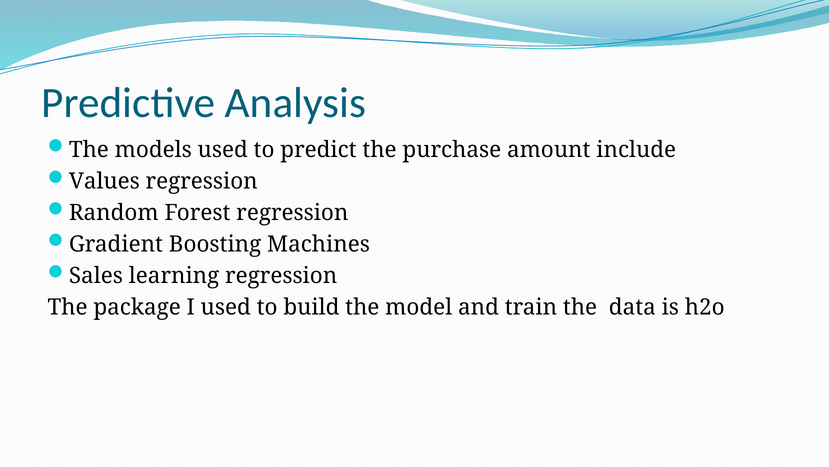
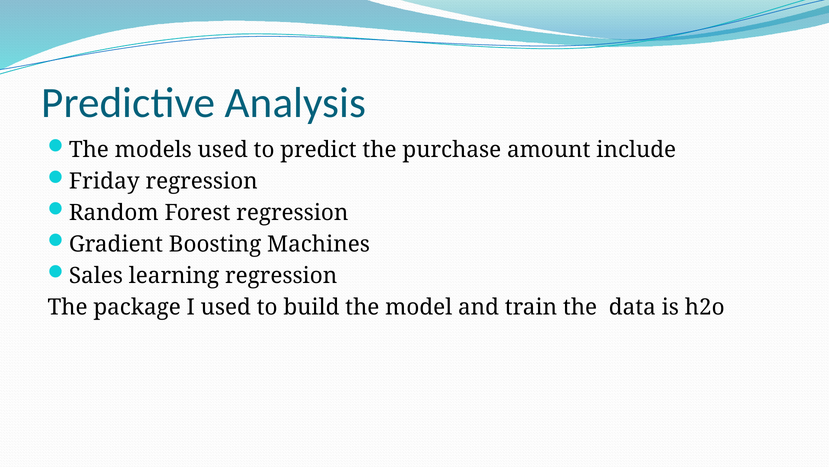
Values: Values -> Friday (104, 181)
